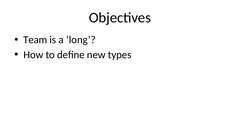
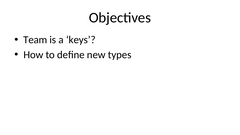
long: long -> keys (81, 40)
